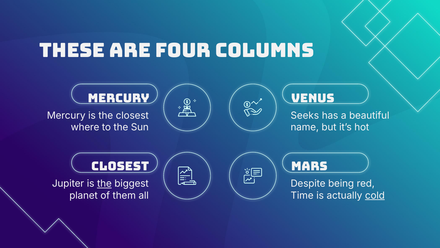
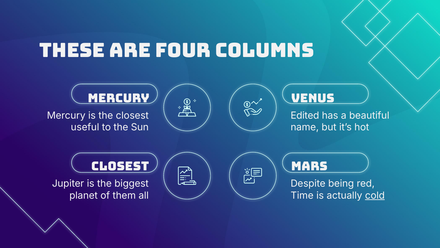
Seeks: Seeks -> Edited (305, 115)
where: where -> useful (85, 127)
the underline: present -> none (104, 183)
